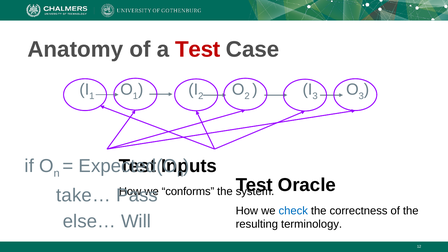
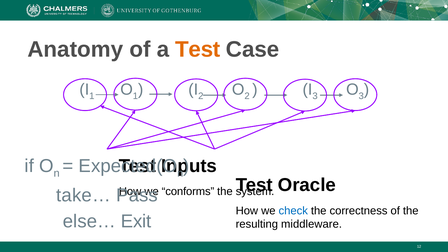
Test colour: red -> orange (198, 49)
Will: Will -> Exit (136, 221)
terminology: terminology -> middleware (312, 224)
